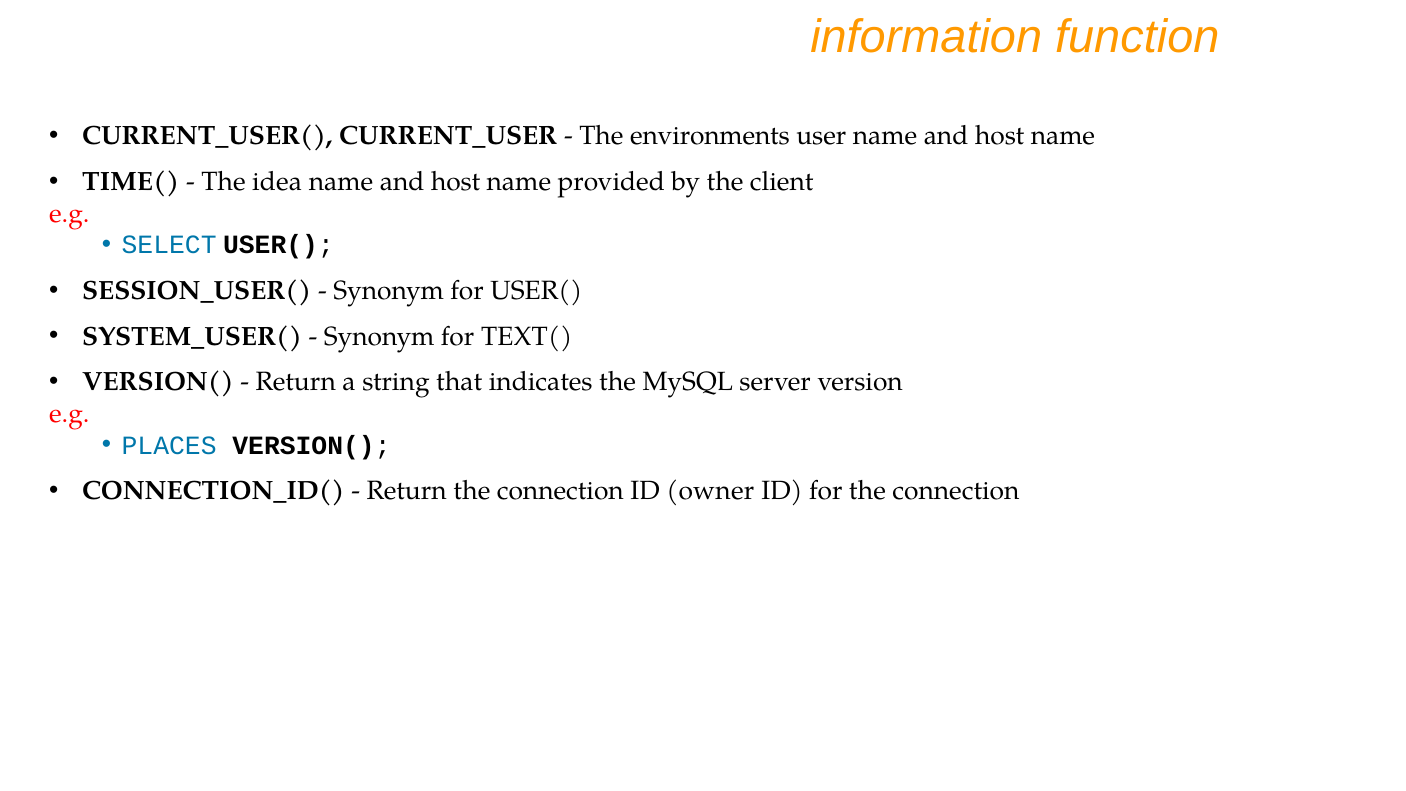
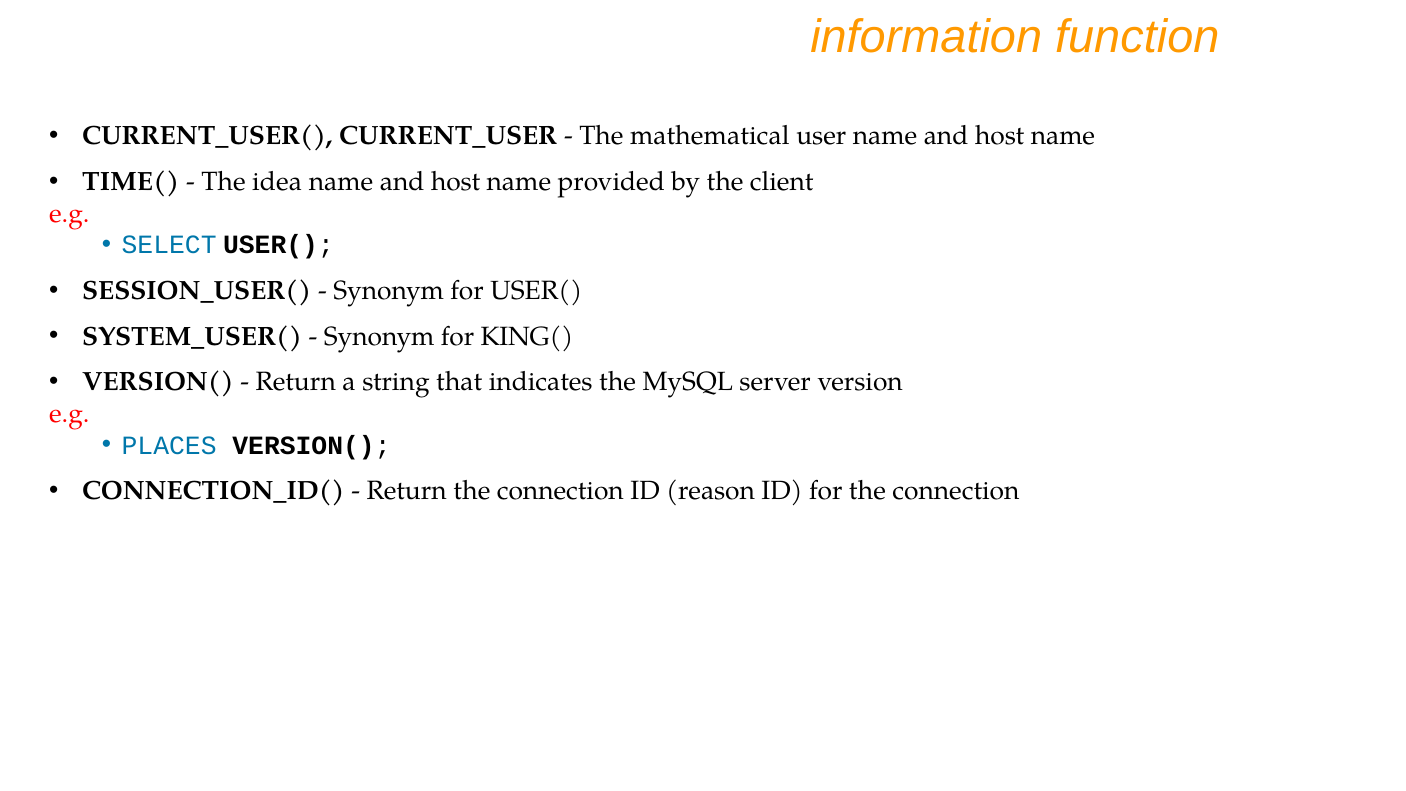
environments: environments -> mathematical (710, 136)
TEXT(: TEXT( -> KING( (527, 336)
owner: owner -> reason (711, 491)
